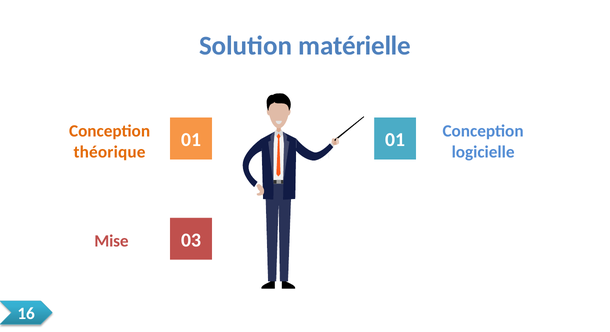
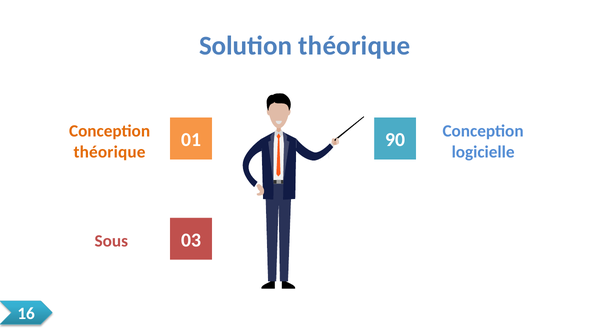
Solution matérielle: matérielle -> théorique (354, 46)
01 01: 01 -> 90 (395, 140)
Mise: Mise -> Sous (111, 241)
